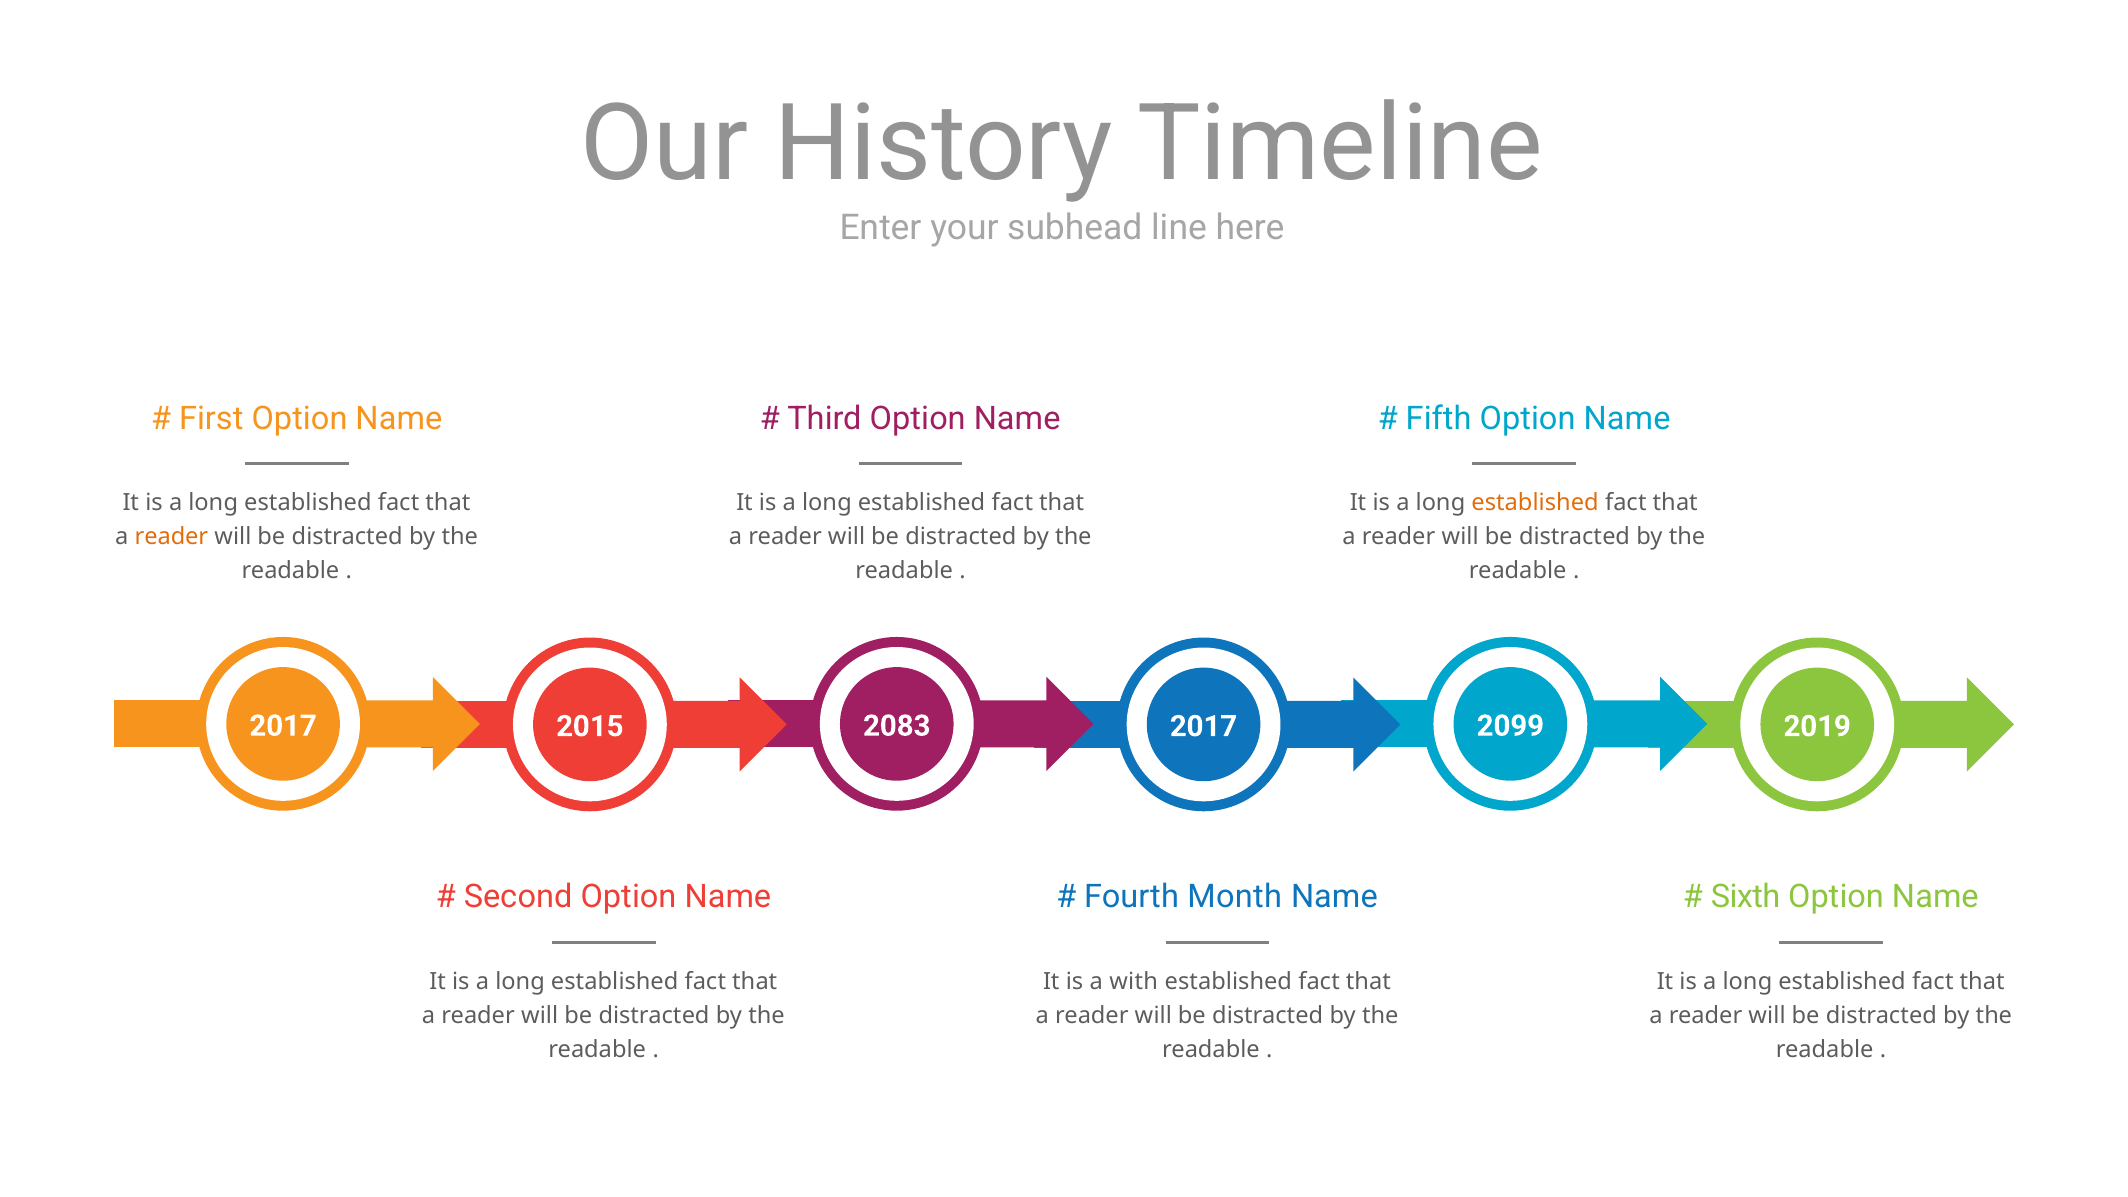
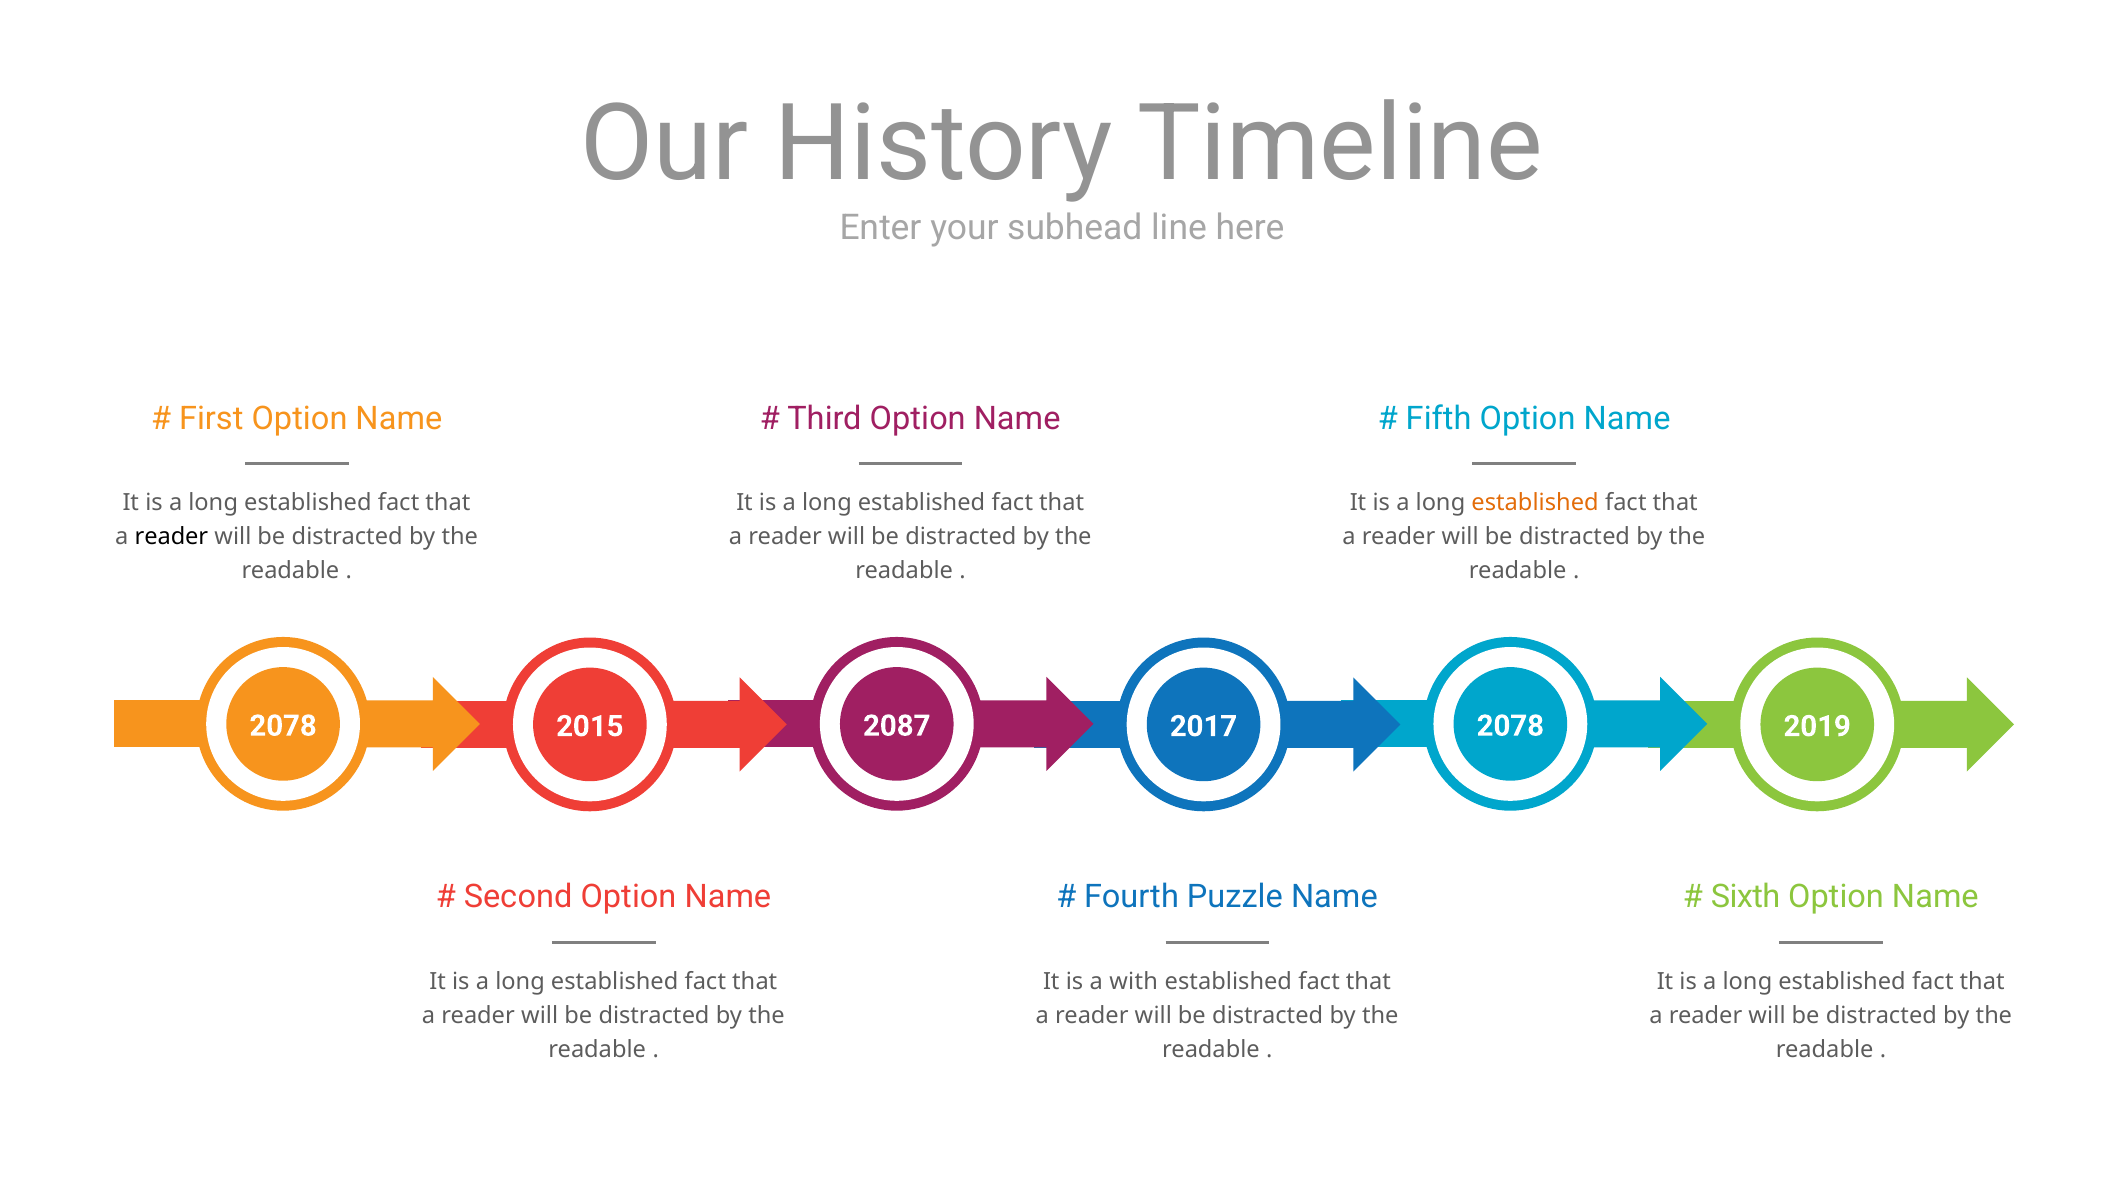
reader colour: orange -> black (171, 537)
2017: 2017 -> 2078 (283, 726)
2083: 2083 -> 2087 (897, 726)
2099: 2099 -> 2078 (1510, 726)
Month: Month -> Puzzle (1235, 897)
